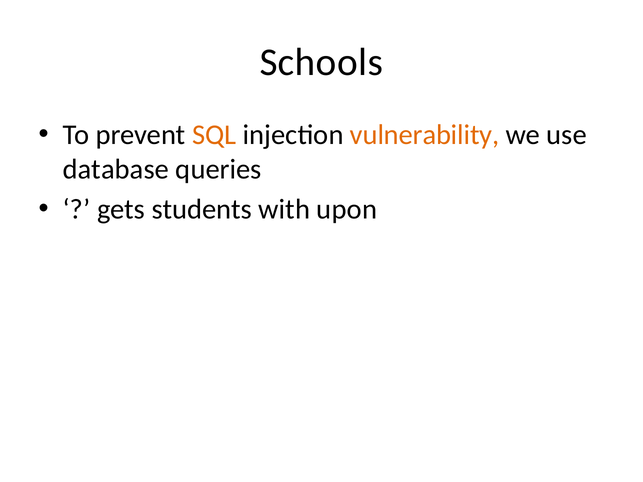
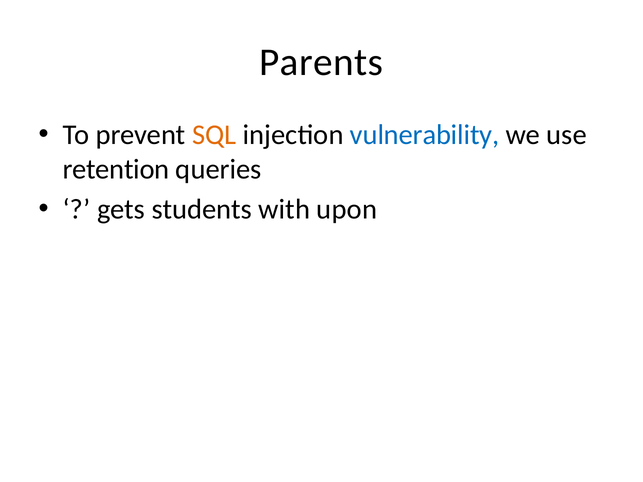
Schools: Schools -> Parents (321, 62)
vulnerability colour: orange -> blue (425, 135)
database: database -> retention (116, 169)
